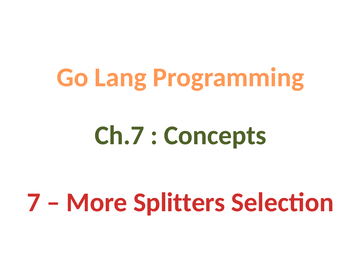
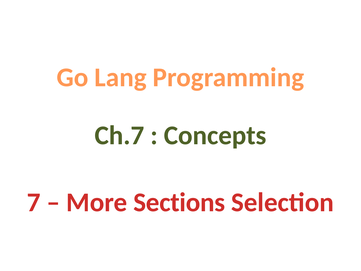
Splitters: Splitters -> Sections (179, 202)
